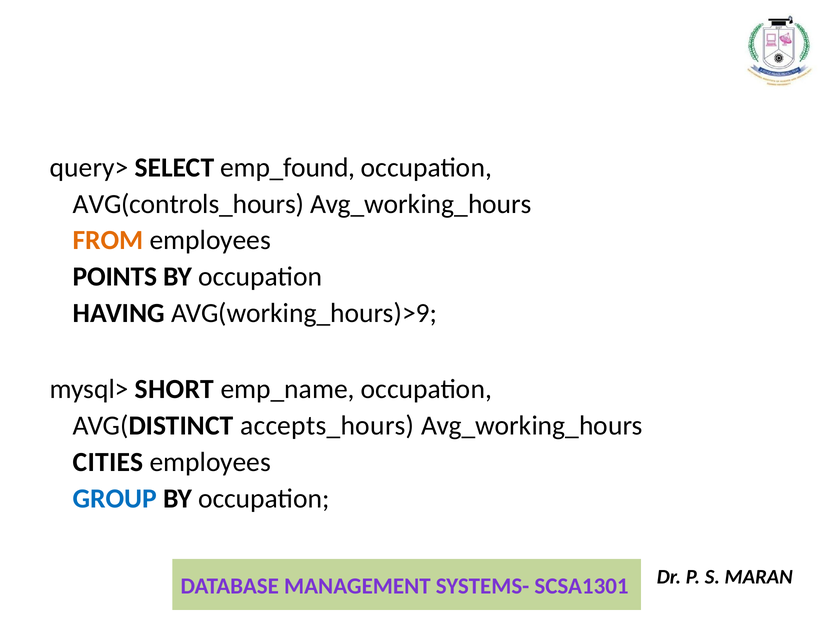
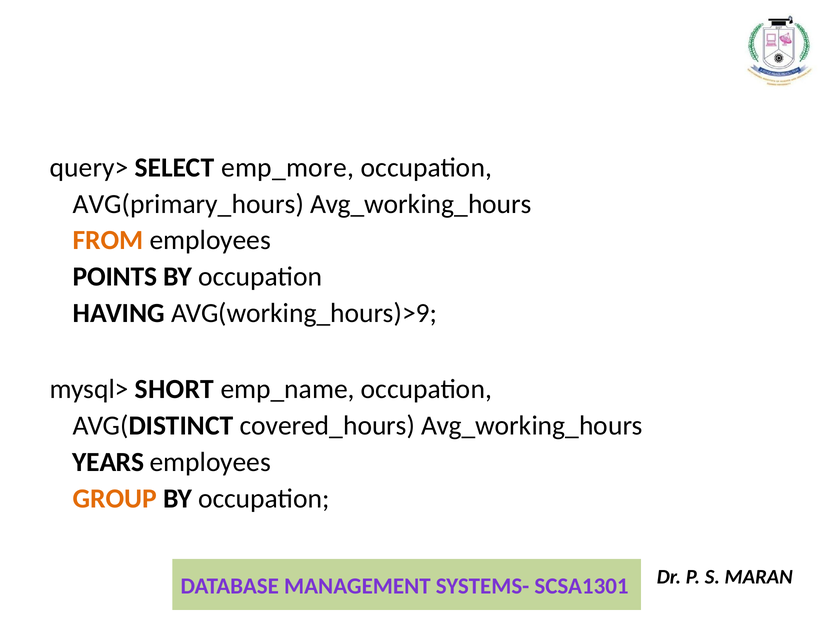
emp_found: emp_found -> emp_more (288, 167)
AVG(controls_hours: AVG(controls_hours -> AVG(primary_hours (188, 204)
accepts_hours: accepts_hours -> covered_hours (327, 425)
CITIES: CITIES -> YEARS (108, 462)
GROUP colour: blue -> orange (115, 498)
